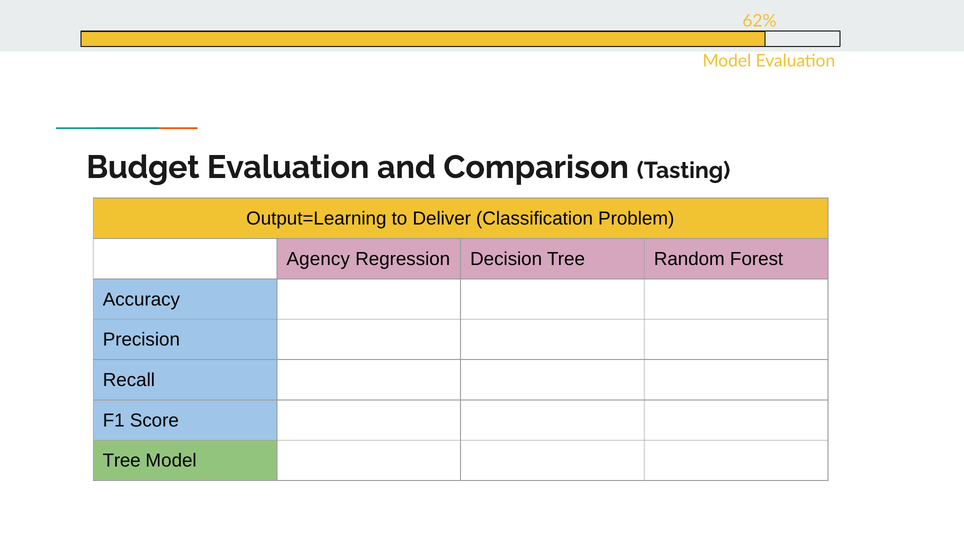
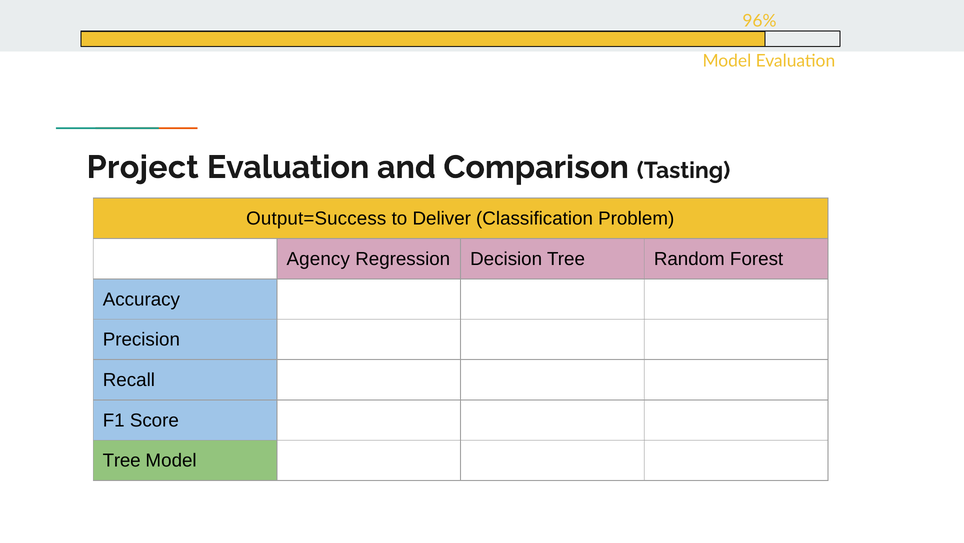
62%: 62% -> 96% (759, 21)
Budget: Budget -> Project (143, 167)
Output=Learning: Output=Learning -> Output=Success (316, 218)
